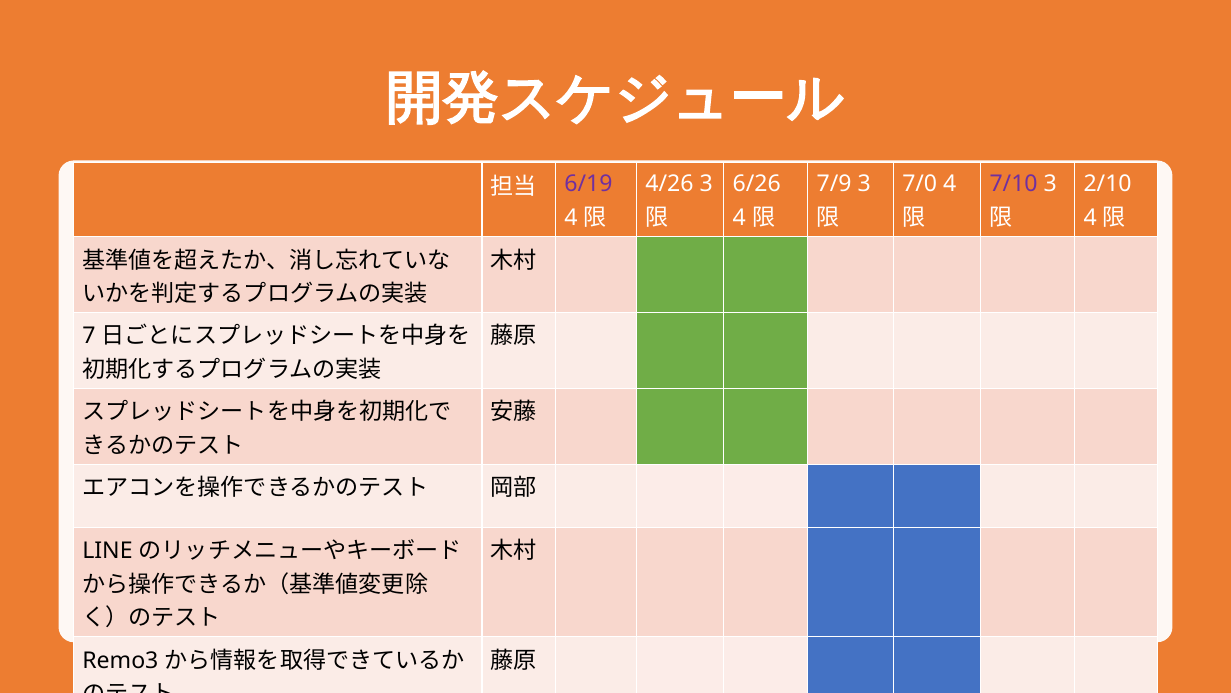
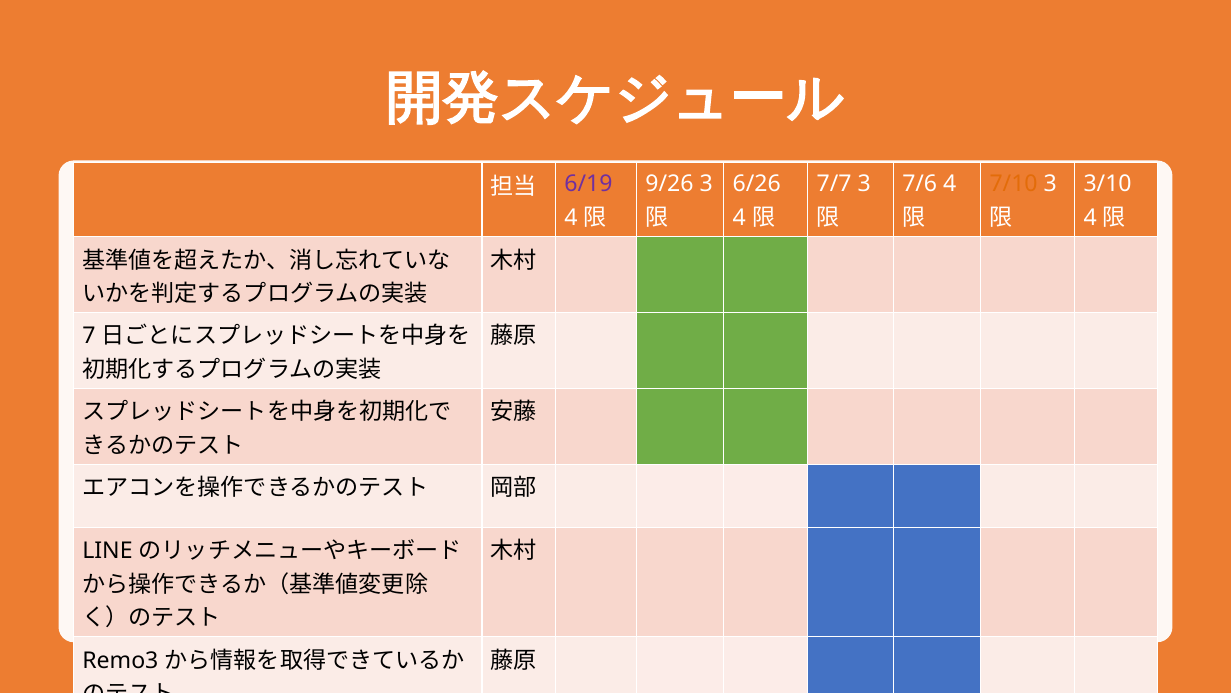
4/26: 4/26 -> 9/26 (670, 184)
7/9: 7/9 -> 7/7 (834, 184)
7/0: 7/0 -> 7/6 (920, 184)
7/10 colour: purple -> orange (1014, 184)
2/10: 2/10 -> 3/10 (1108, 184)
